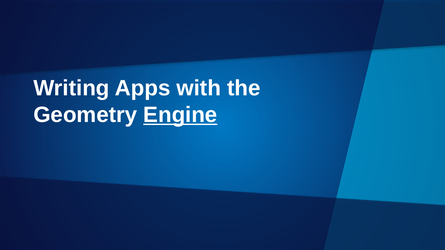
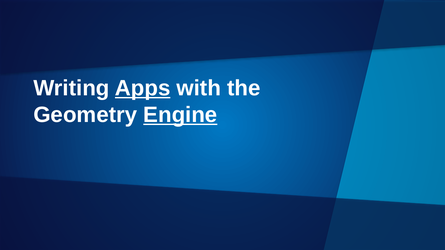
Apps underline: none -> present (143, 88)
